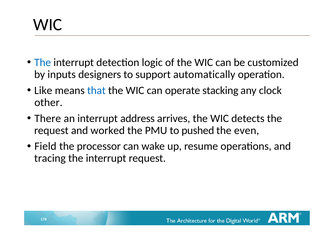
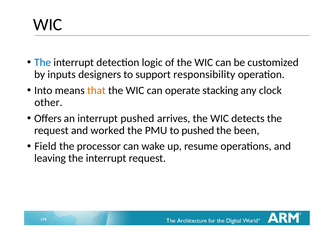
automatically: automatically -> responsibility (204, 74)
Like: Like -> Into (43, 90)
that colour: blue -> orange (96, 90)
There: There -> Offers (48, 118)
interrupt address: address -> pushed (137, 118)
even: even -> been (247, 130)
tracing: tracing -> leaving (50, 158)
